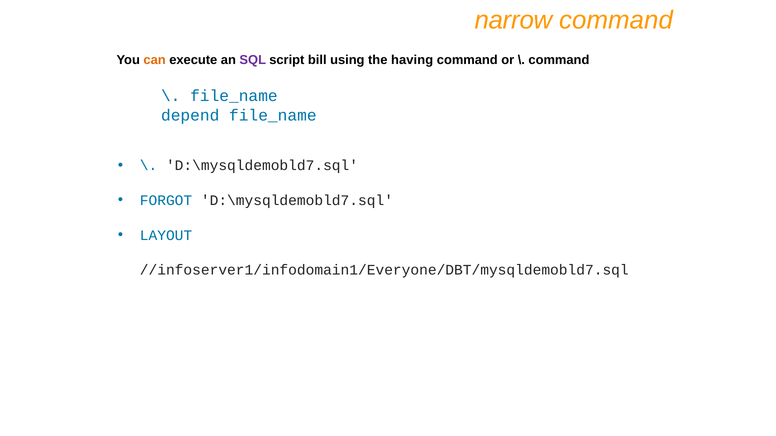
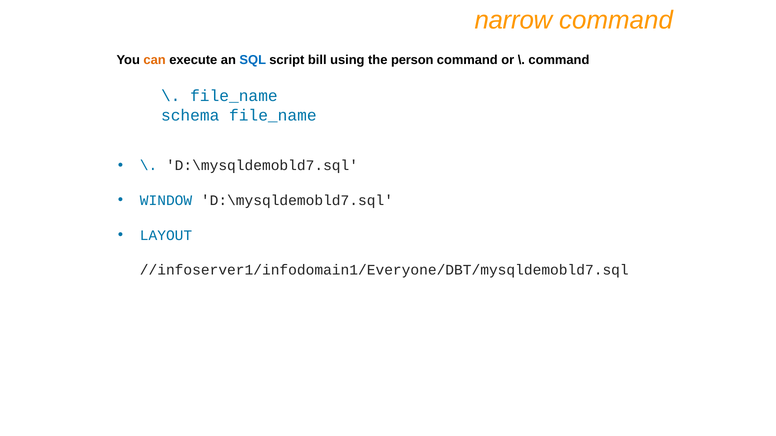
SQL colour: purple -> blue (253, 60)
having: having -> person (412, 60)
depend: depend -> schema (190, 116)
FORGOT: FORGOT -> WINDOW (166, 201)
